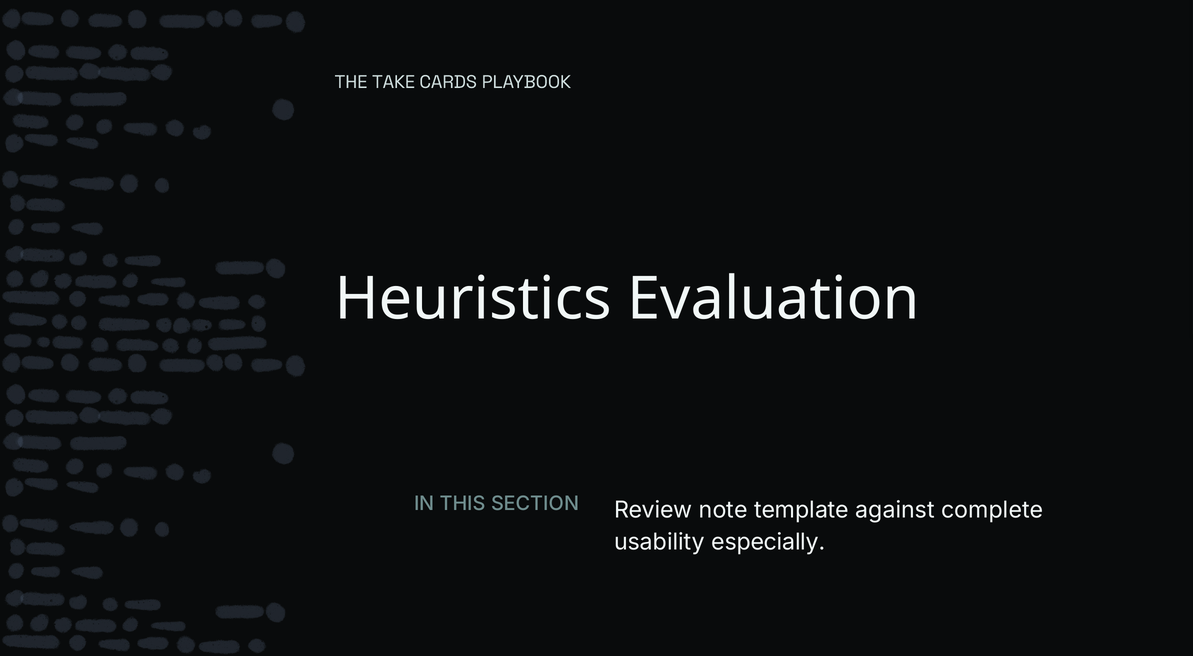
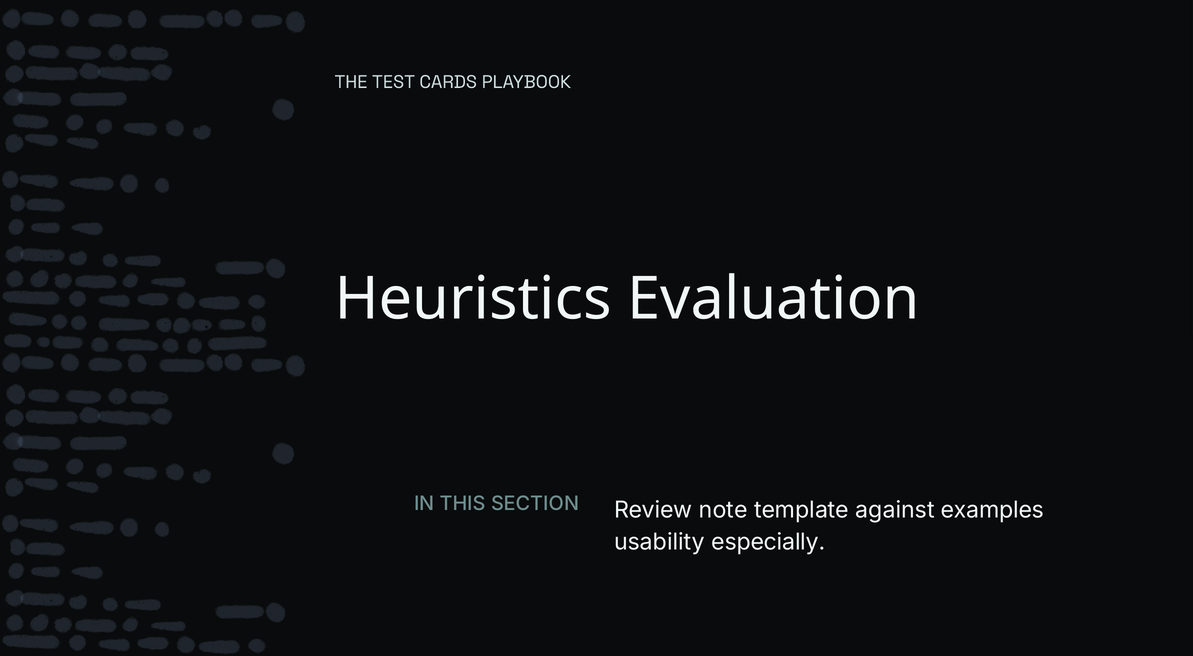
THE TAKE: TAKE -> TEST (394, 82)
complete: complete -> examples (992, 510)
